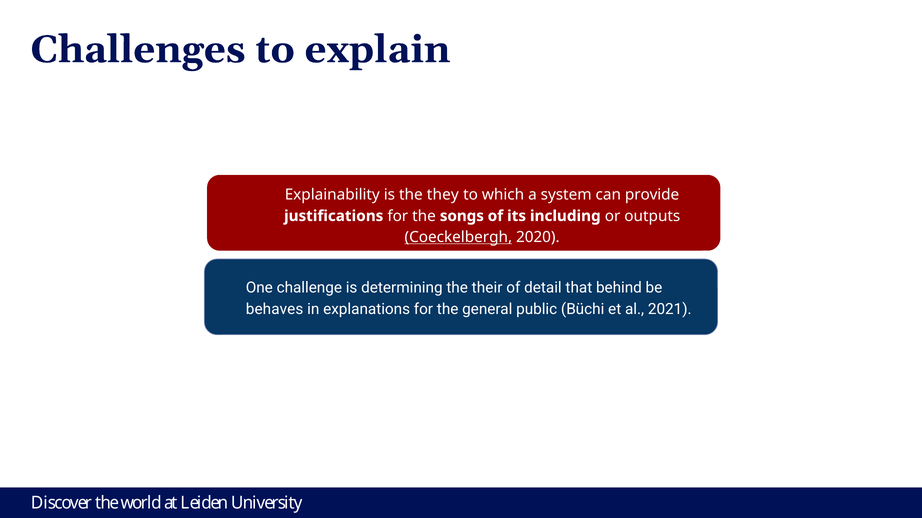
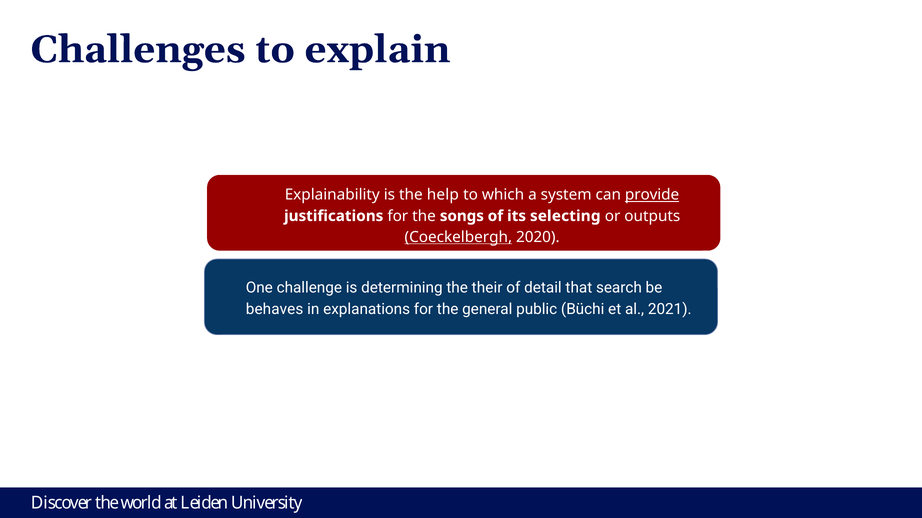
they: they -> help (443, 195)
provide underline: none -> present (652, 195)
including: including -> selecting (565, 216)
behind: behind -> search (619, 288)
